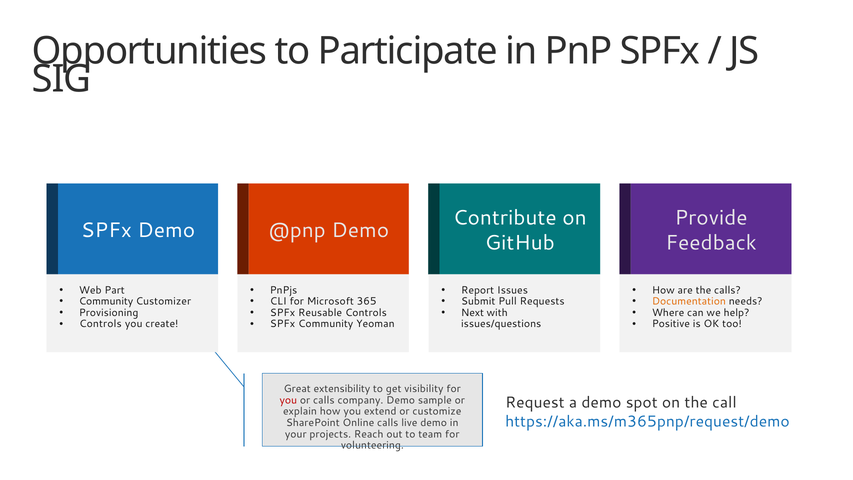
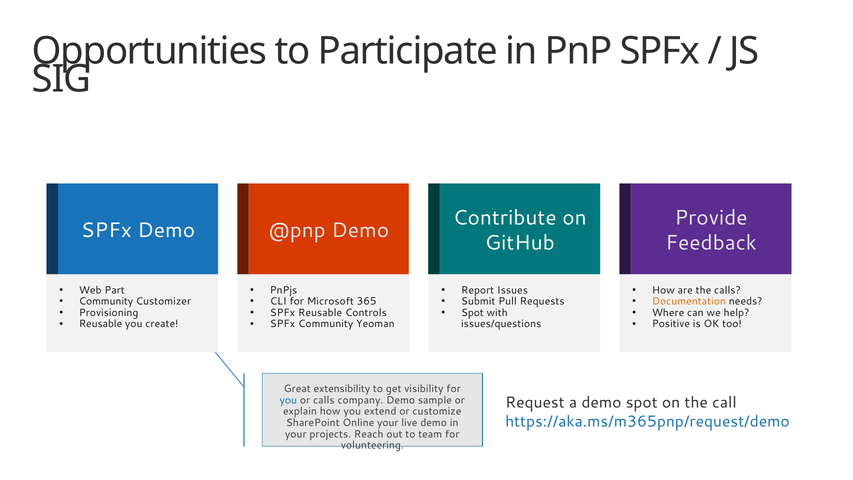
Next: Next -> Spot (472, 313)
Controls: Controls -> Reusable (101, 324)
you colour: red -> blue (288, 400)
Online calls: calls -> your (388, 423)
